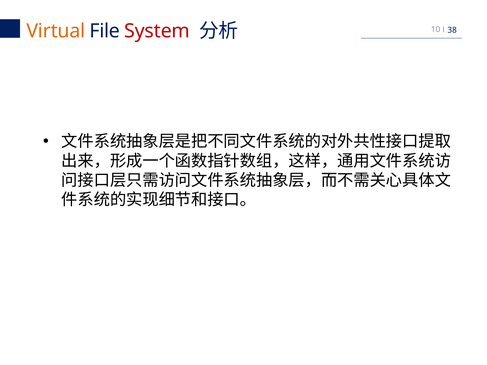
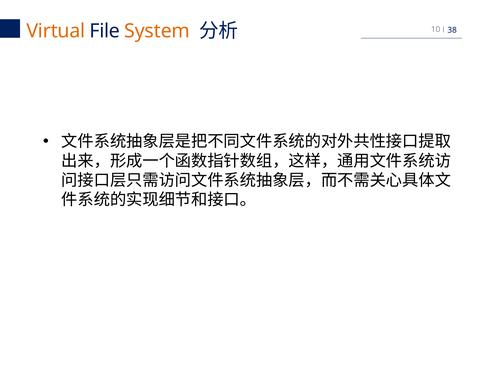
System colour: red -> orange (157, 31)
